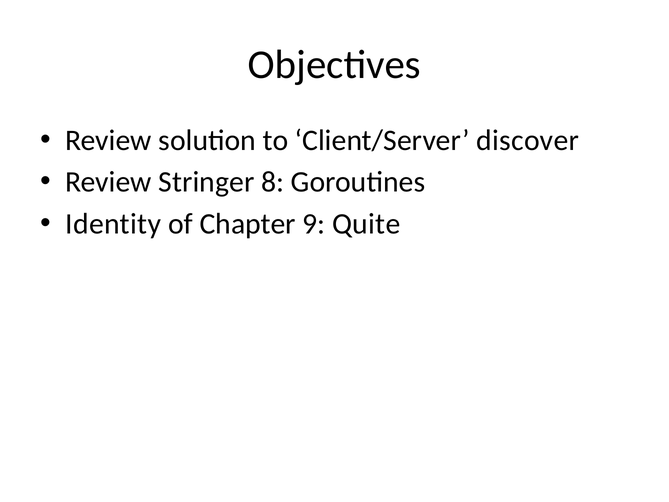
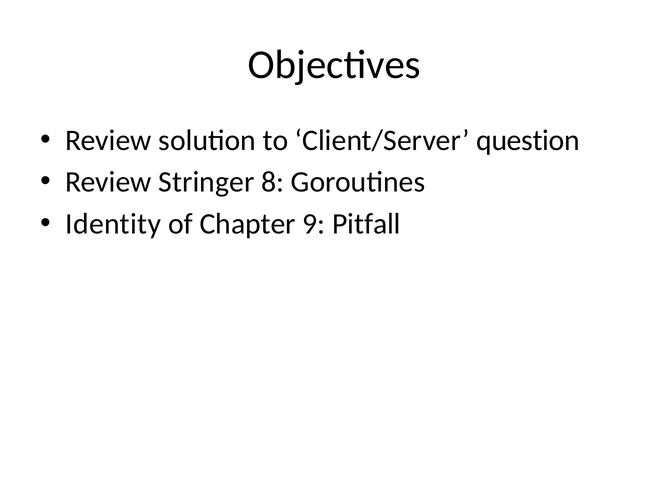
discover: discover -> question (528, 140)
Quite: Quite -> Pitfall (366, 224)
